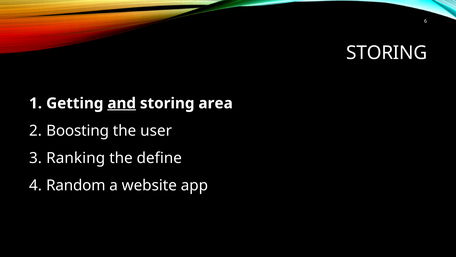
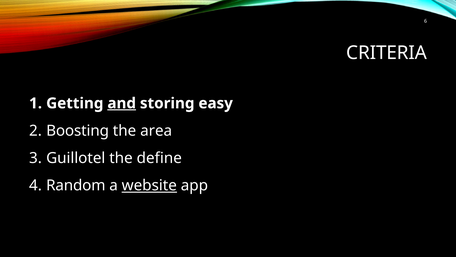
STORING: STORING -> CRITERIA (387, 53)
area: area -> easy (216, 103)
user: user -> area (156, 131)
Ranking: Ranking -> Guillotel (76, 158)
website underline: none -> present (149, 185)
